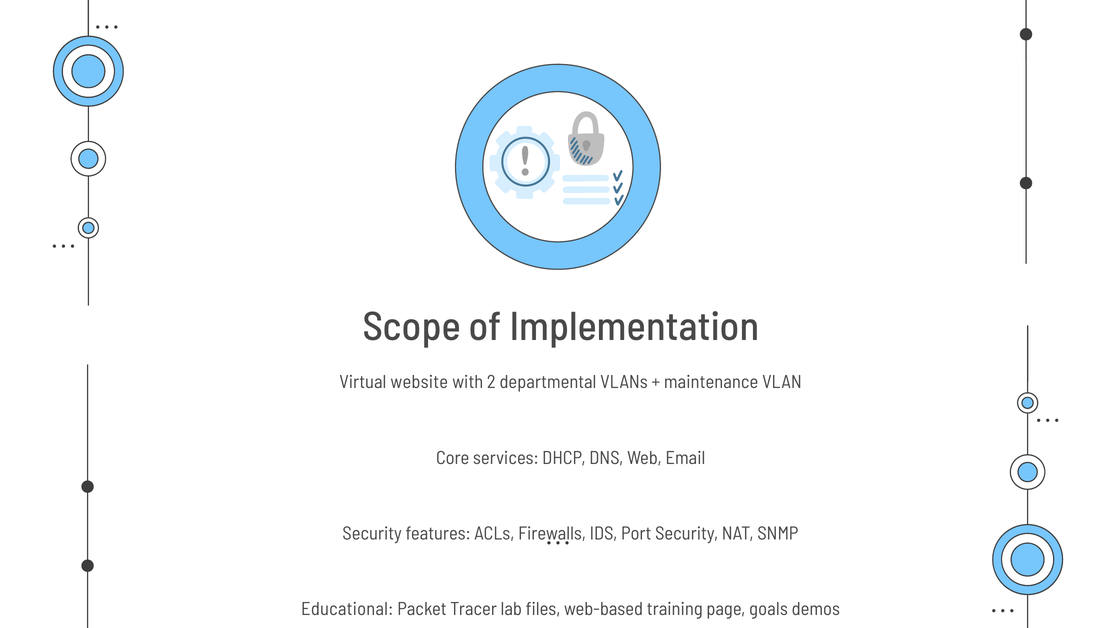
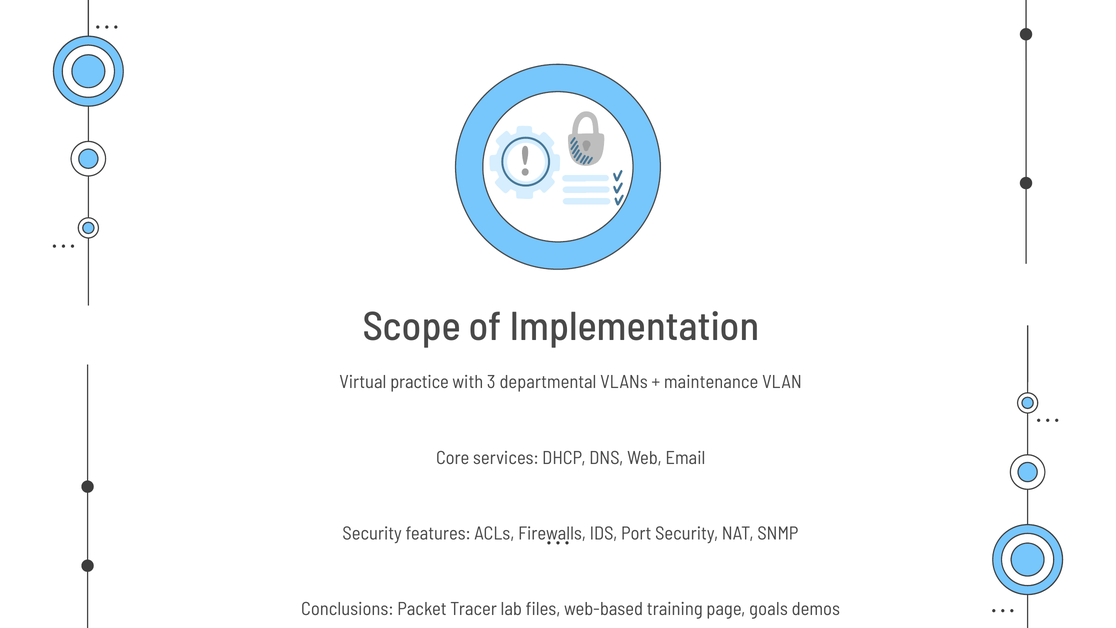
website: website -> practice (419, 382)
2: 2 -> 3 (491, 382)
Educational: Educational -> Conclusions (347, 609)
